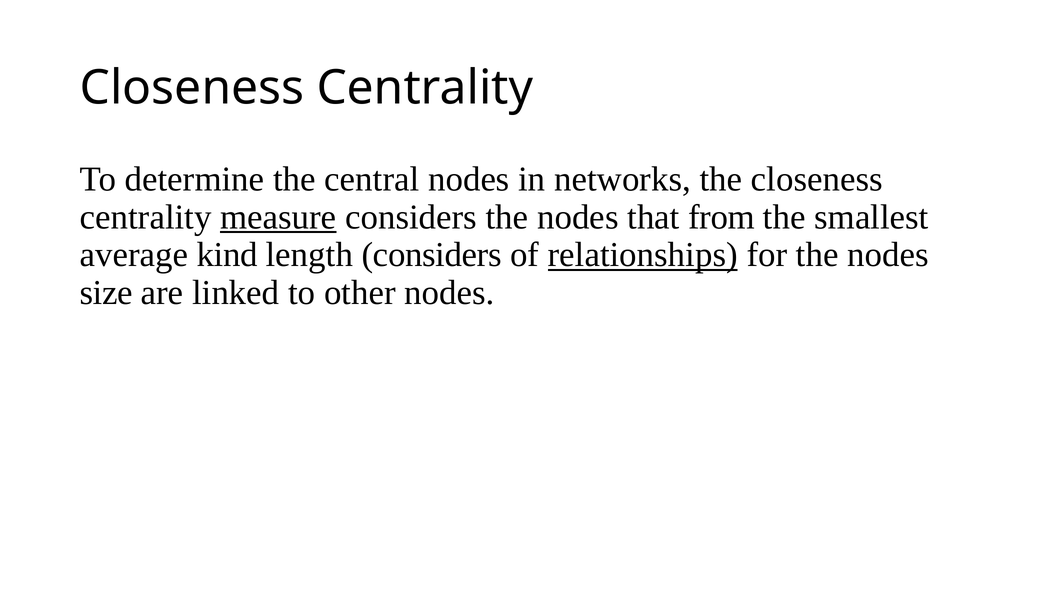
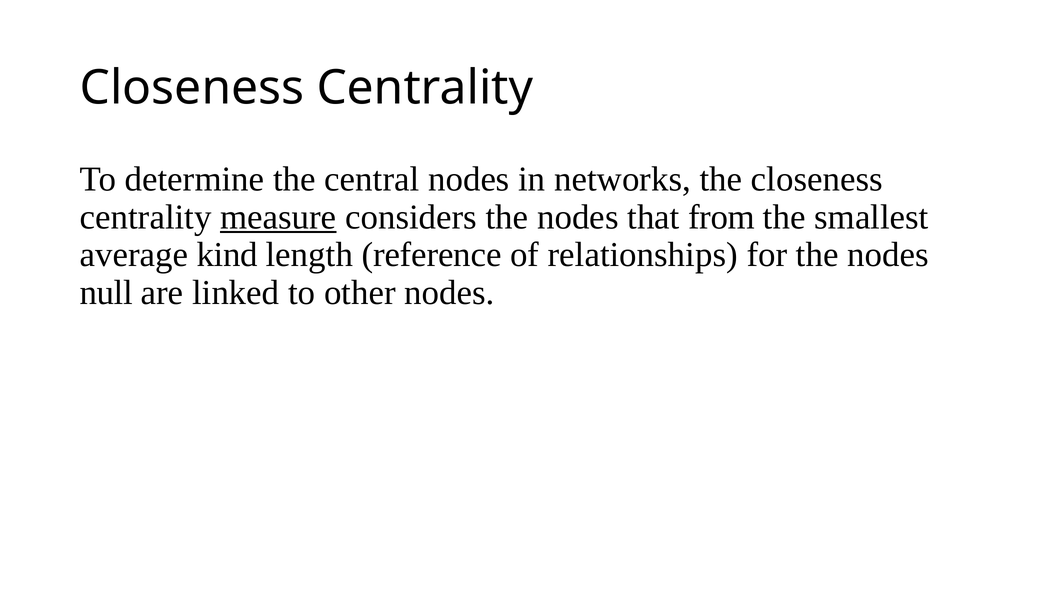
length considers: considers -> reference (432, 255)
relationships underline: present -> none (643, 255)
size: size -> null (106, 293)
